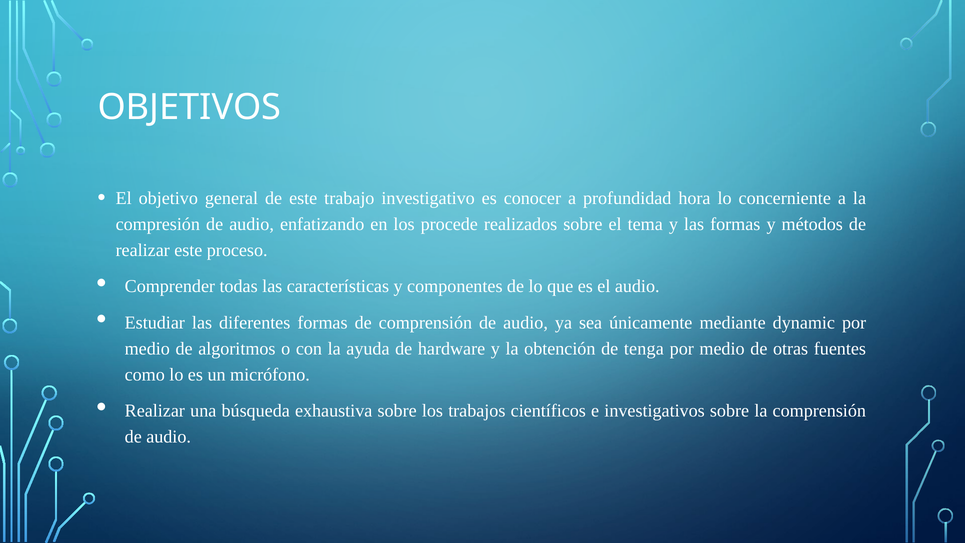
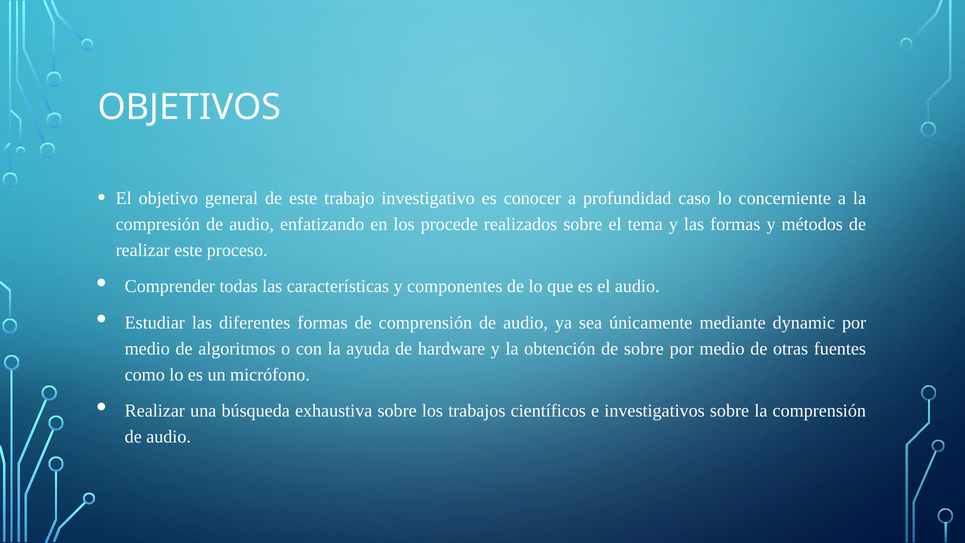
hora: hora -> caso (694, 198)
de tenga: tenga -> sobre (644, 348)
